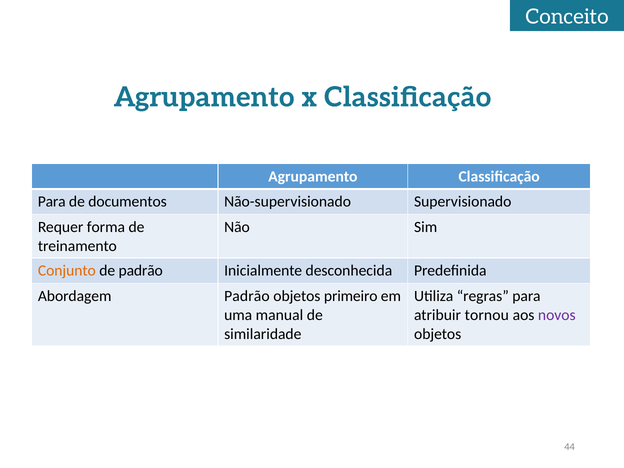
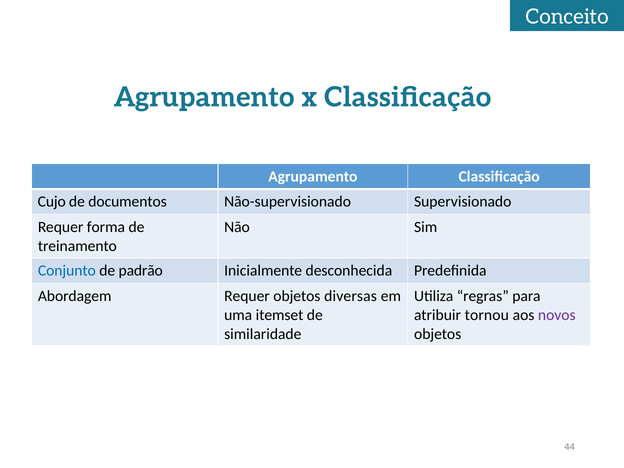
Para: Para -> Cujo (52, 202)
Conjunto colour: orange -> blue (67, 271)
Abordagem Padrão: Padrão -> Requer (247, 296)
primeiro: primeiro -> diversas (351, 296)
manual: manual -> itemset (280, 315)
